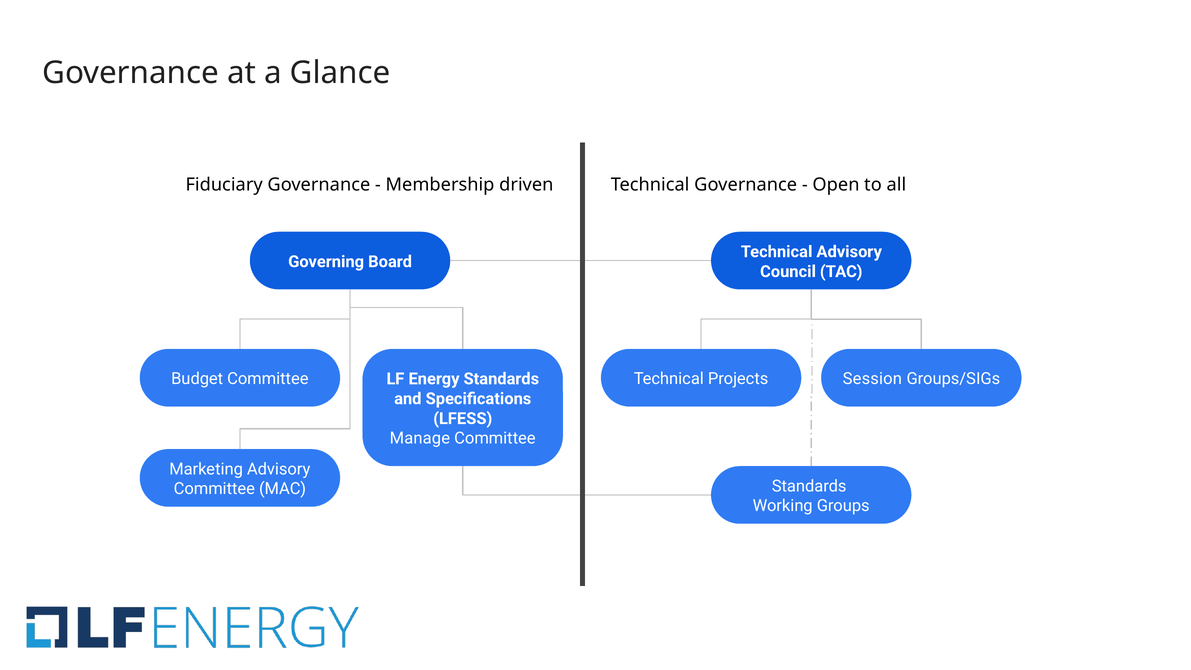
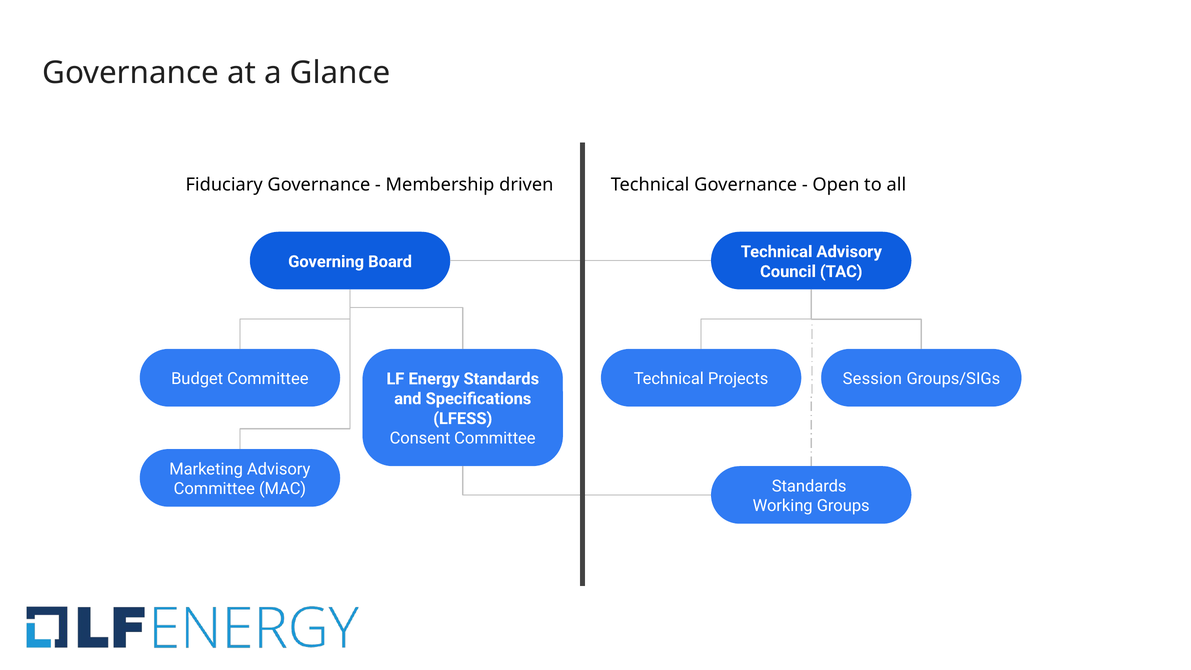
Manage: Manage -> Consent (420, 438)
